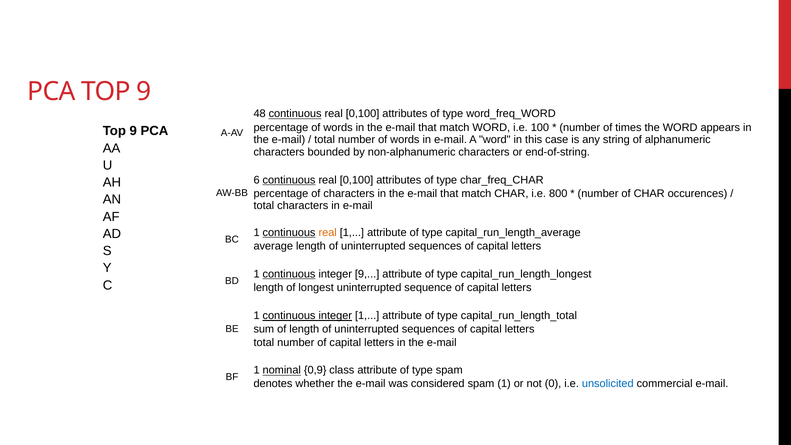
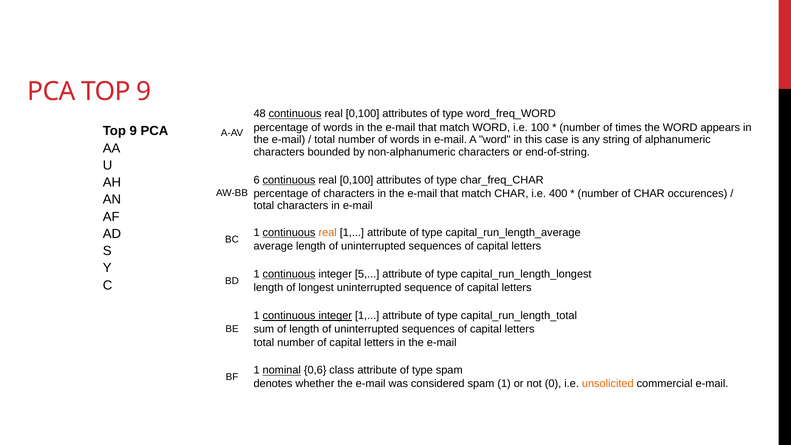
800: 800 -> 400 (558, 194)
integer 9: 9 -> 5 (367, 274)
0,9: 0,9 -> 0,6 (315, 370)
unsolicited colour: blue -> orange (608, 384)
